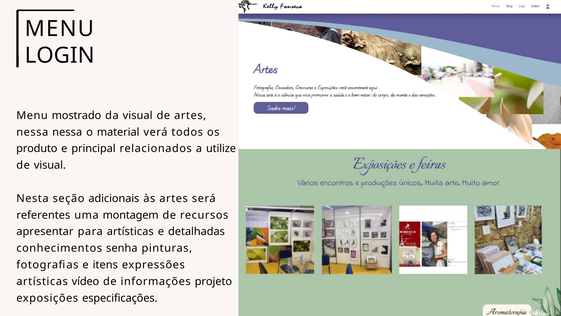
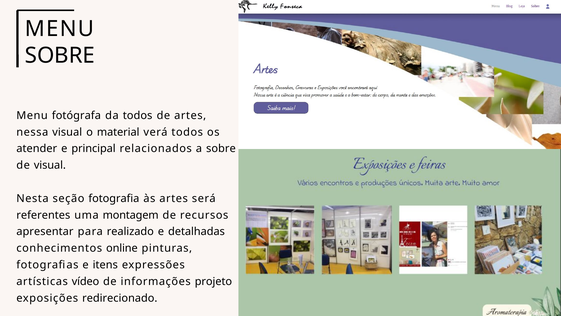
LOGIN: LOGIN -> SOBRE (60, 55)
mostrado: mostrado -> fotógrafa (76, 115)
da visual: visual -> todos (138, 115)
nessa nessa: nessa -> visual (67, 132)
produto: produto -> atender (37, 149)
a utilize: utilize -> sobre (221, 149)
adicionais: adicionais -> fotografia (114, 198)
para artísticas: artísticas -> realizado (130, 231)
senha: senha -> online (122, 248)
especificações: especificações -> redirecionado (120, 298)
